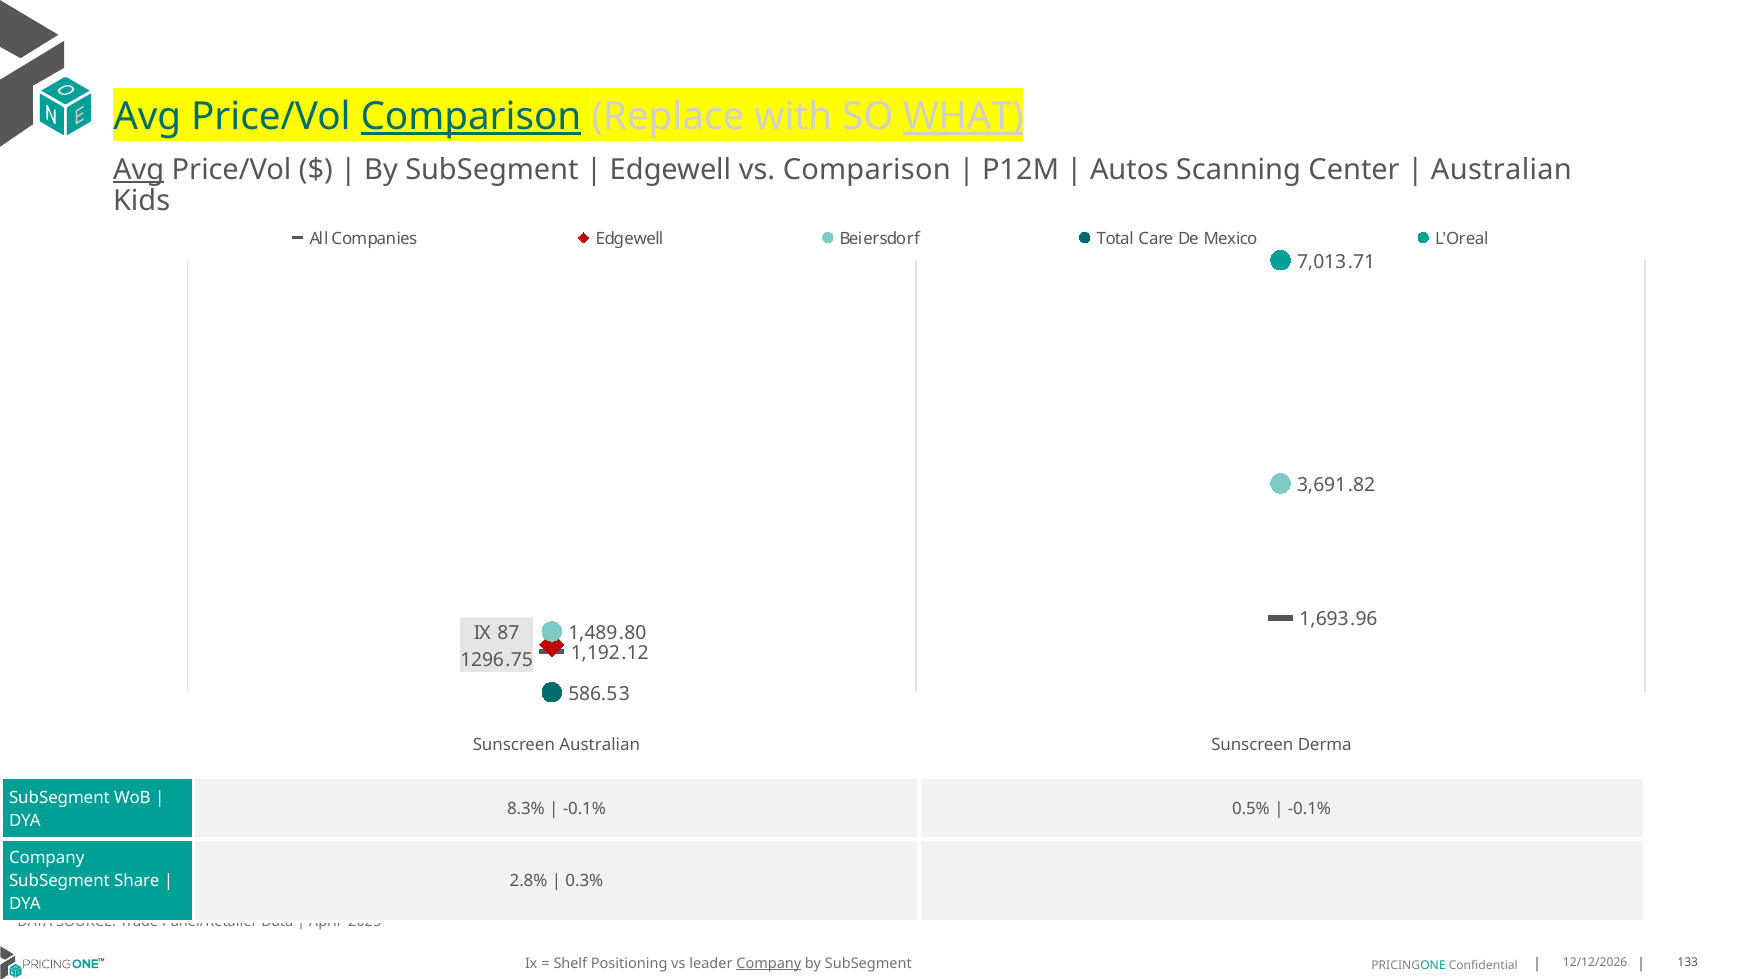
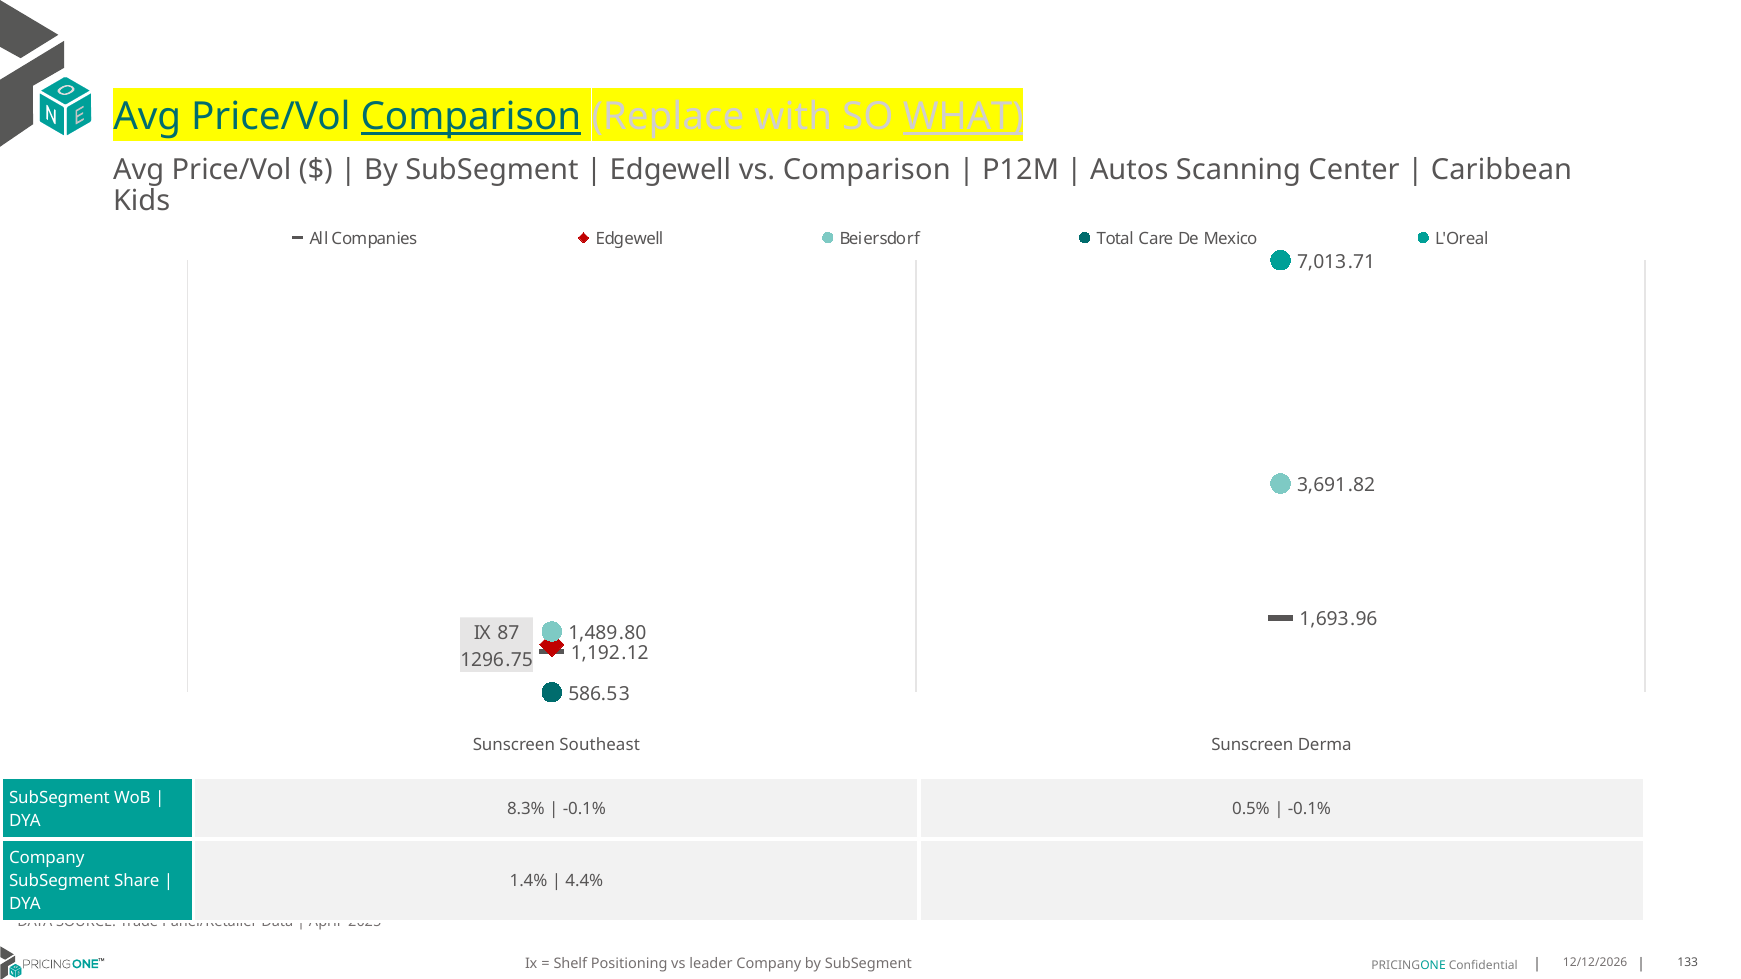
Avg underline: present -> none (139, 170)
Australian: Australian -> Caribbean (1501, 170)
Sunscreen Australian: Australian -> Southeast (600, 745)
2.8%: 2.8% -> 1.4% (529, 881)
0.3%: 0.3% -> 4.4% (584, 881)
Company underline: present -> none (769, 964)
